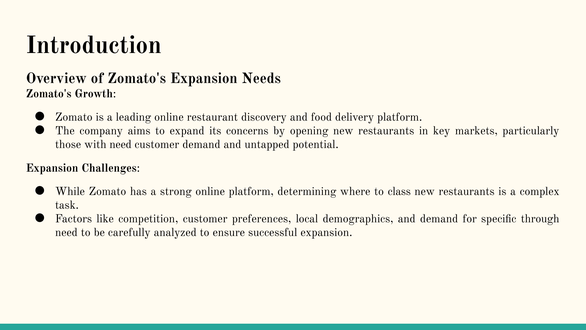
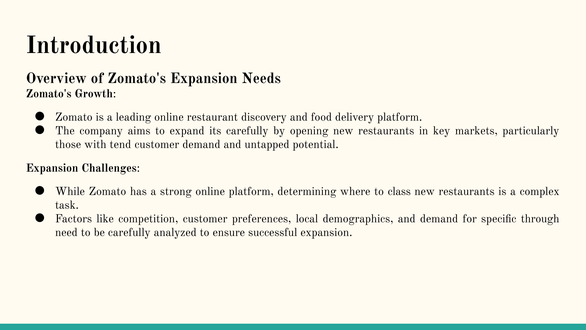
its concerns: concerns -> carefully (247, 131)
with need: need -> tend (120, 144)
